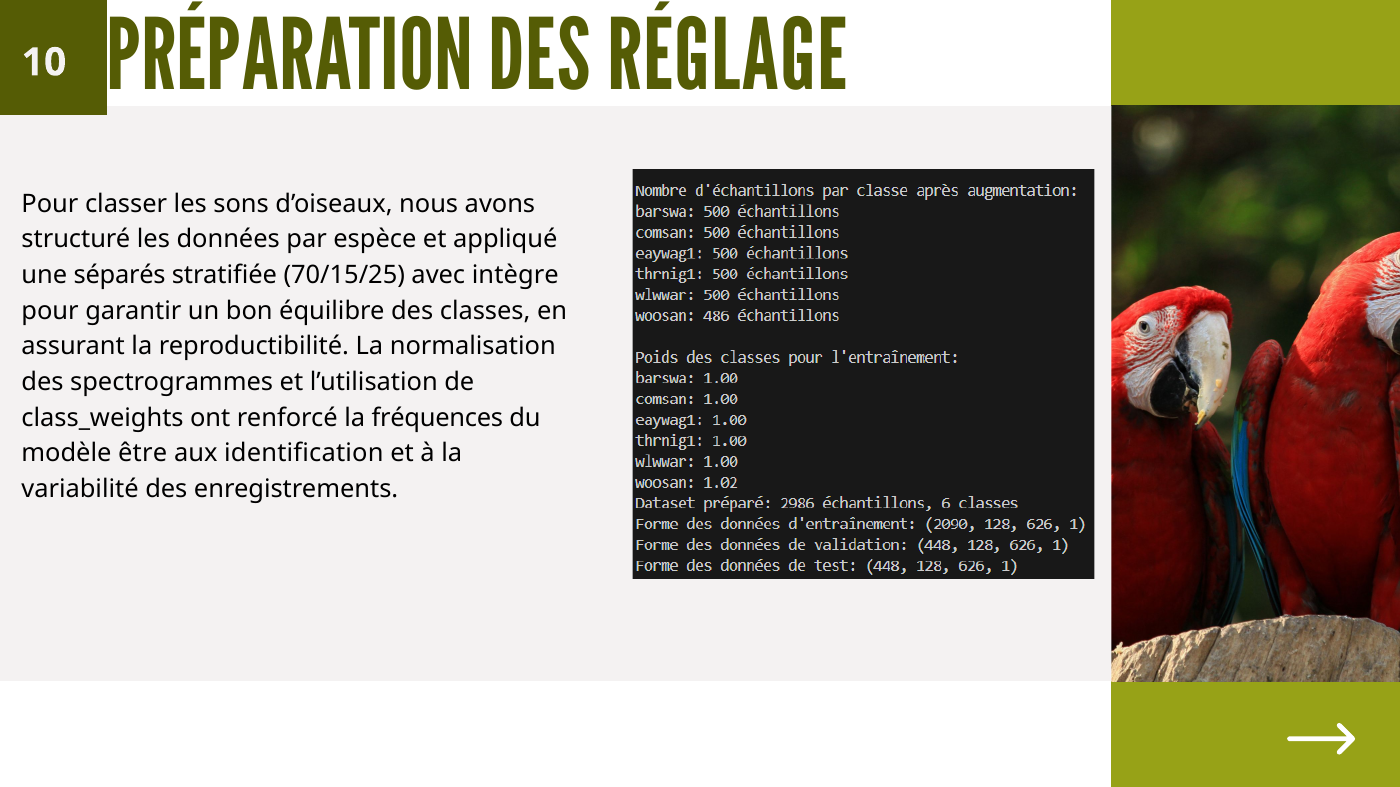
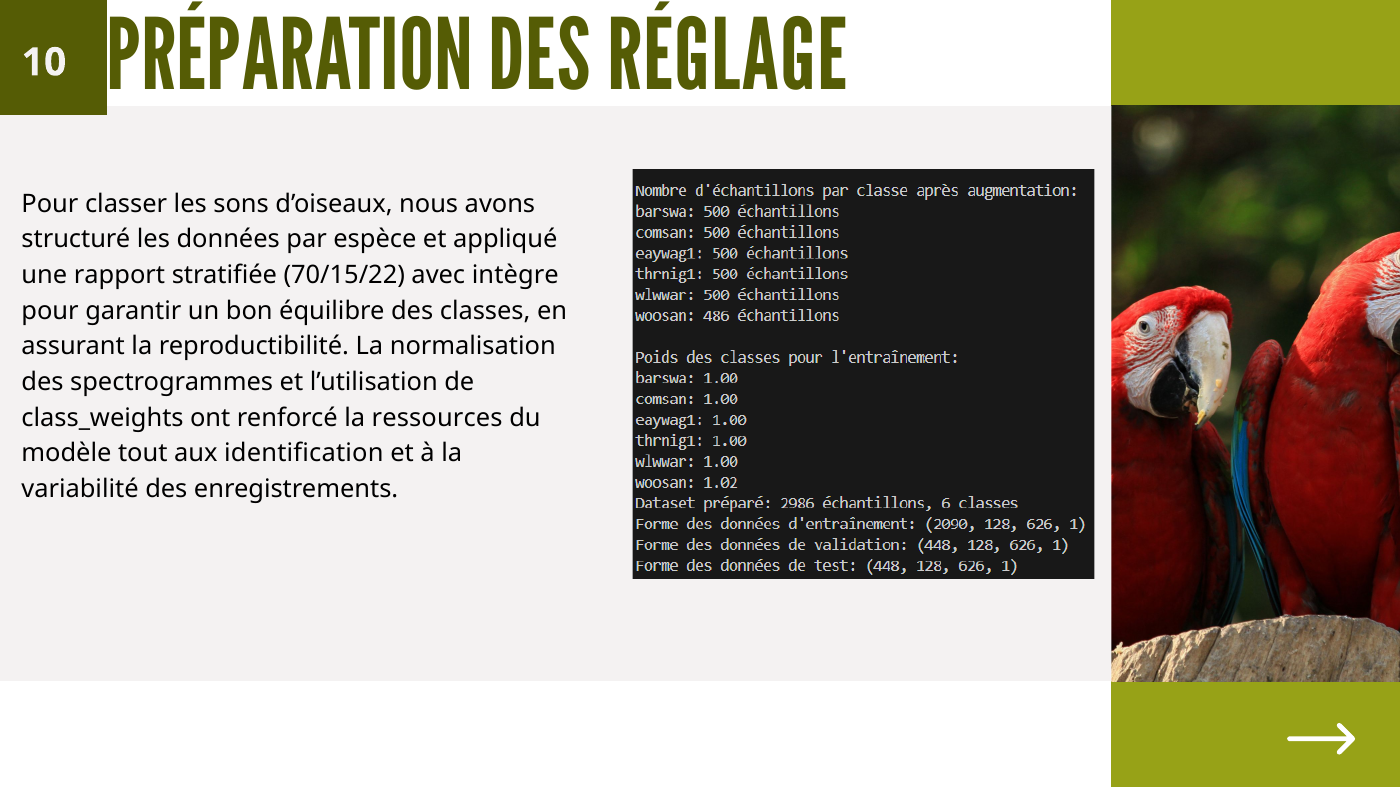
séparés: séparés -> rapport (119, 275)
70/15/25: 70/15/25 -> 70/15/22 (344, 275)
fréquences: fréquences -> ressources (437, 418)
être: être -> tout (143, 454)
